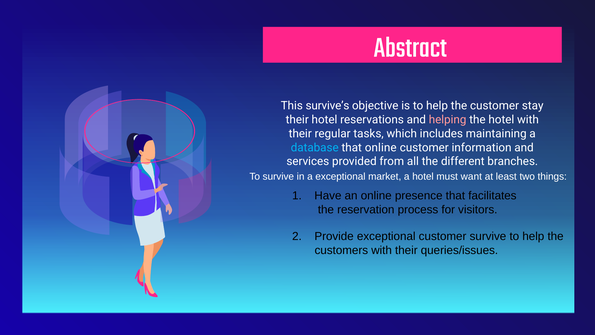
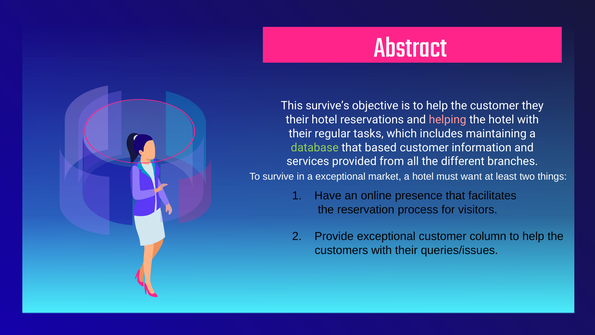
stay: stay -> they (533, 106)
database colour: light blue -> light green (315, 147)
that online: online -> based (381, 147)
customer survive: survive -> column (488, 236)
